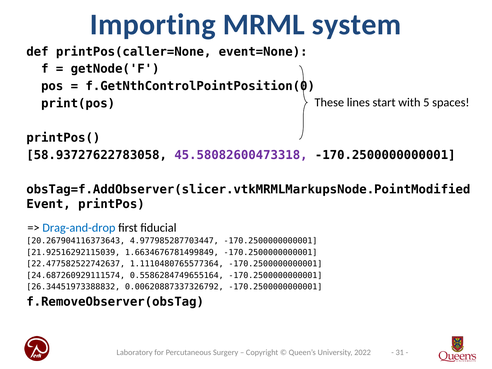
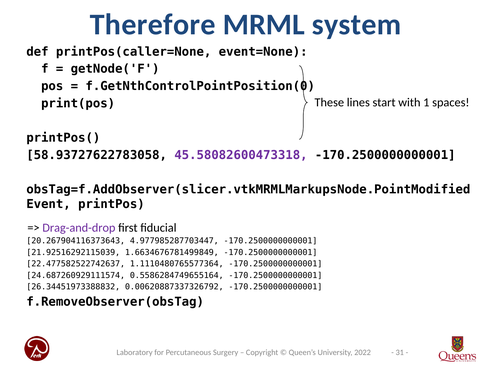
Importing: Importing -> Therefore (153, 24)
5: 5 -> 1 (426, 102)
Drag-and-drop colour: blue -> purple (79, 228)
